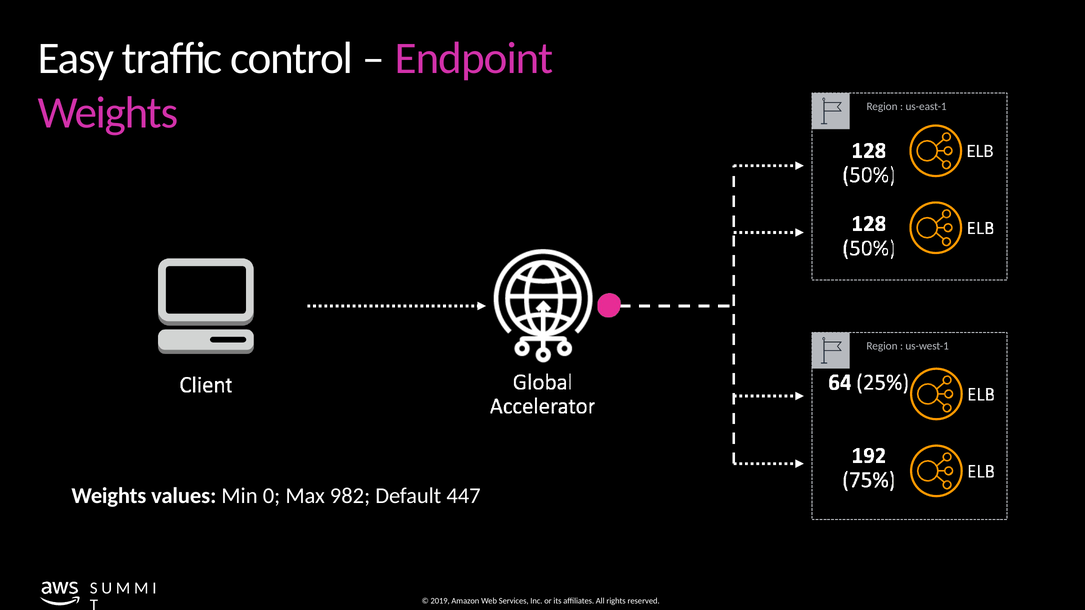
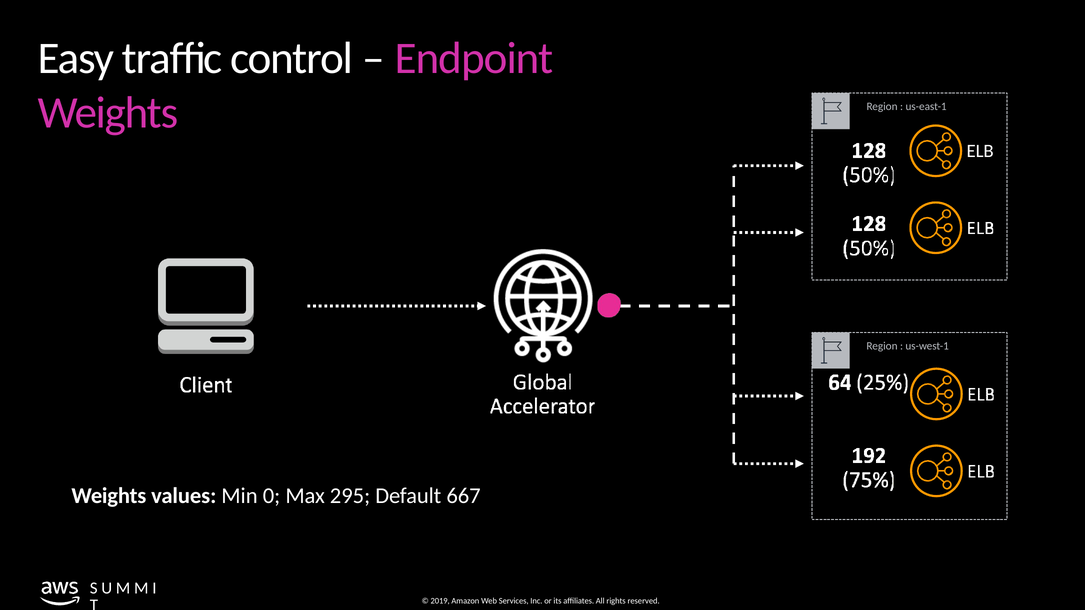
982: 982 -> 295 (350, 496)
447: 447 -> 667 (464, 496)
